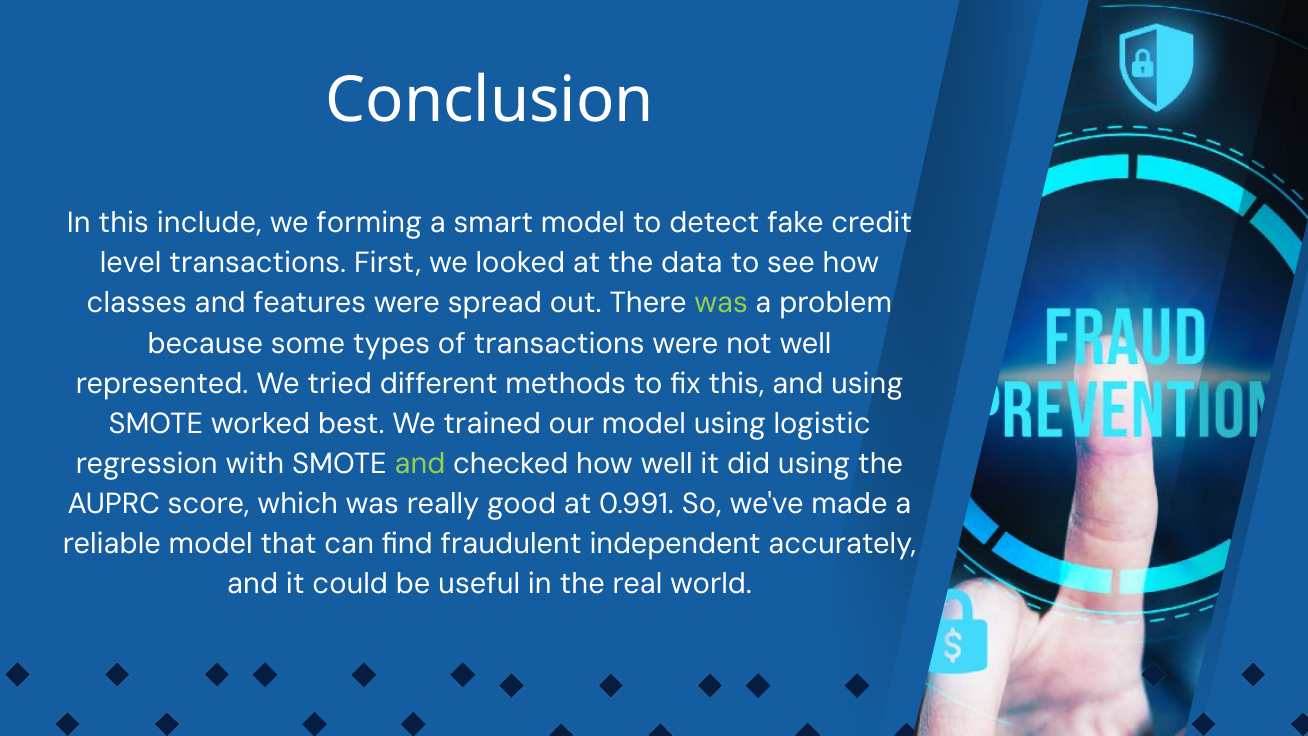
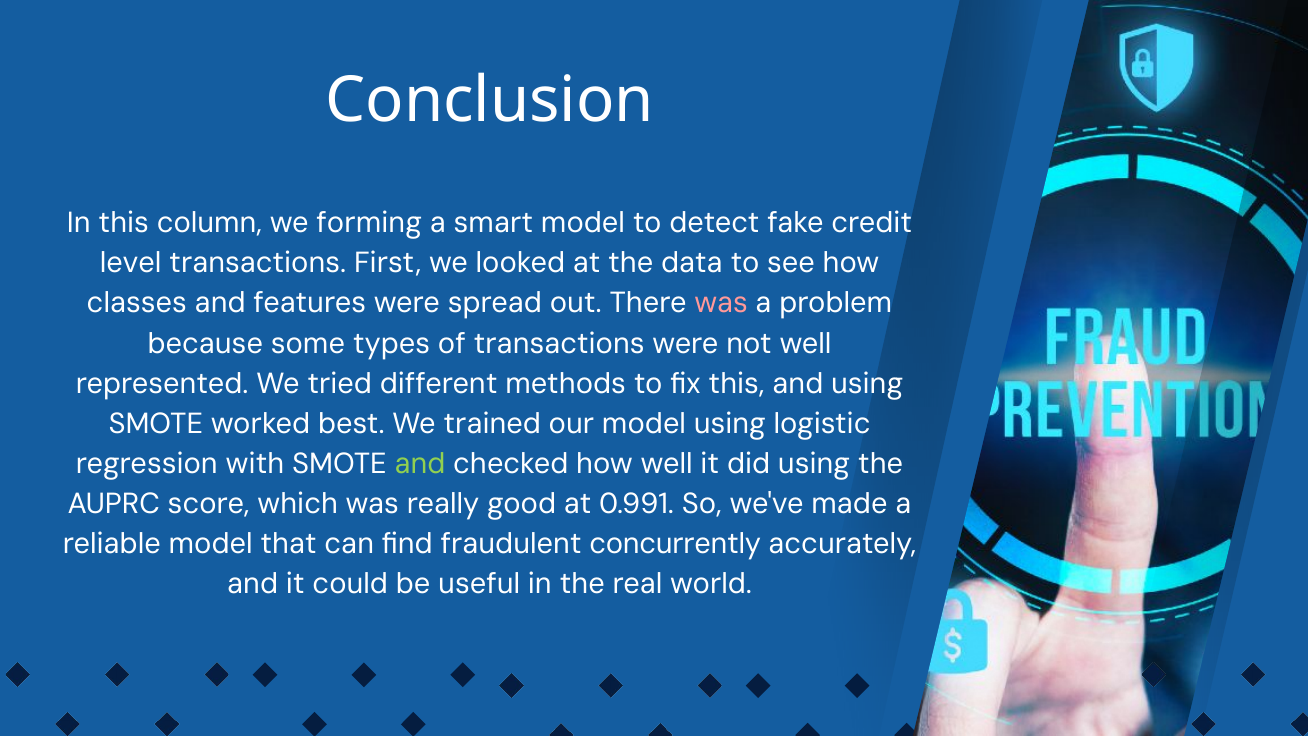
include: include -> column (209, 223)
was colour: light green -> pink (721, 303)
independent: independent -> concurrently (675, 544)
